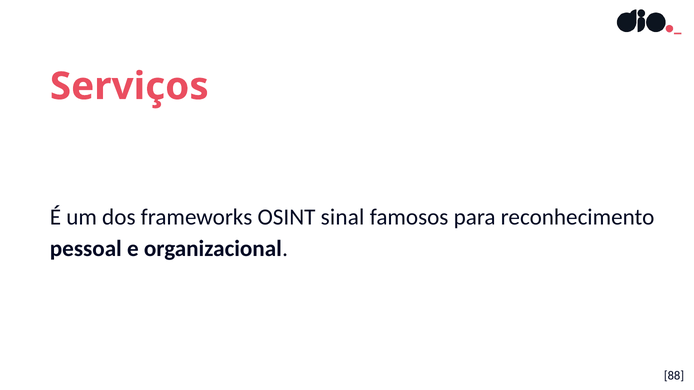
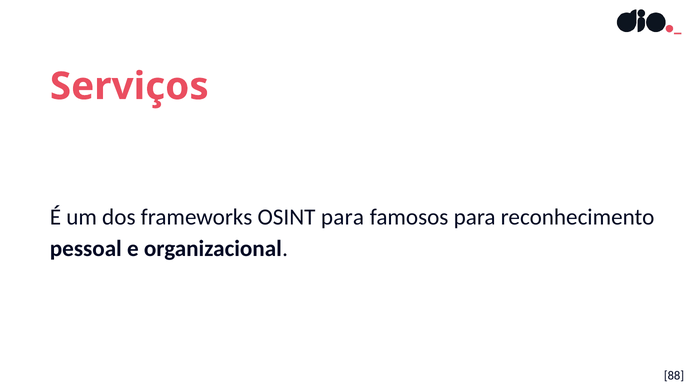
OSINT sinal: sinal -> para (342, 217)
